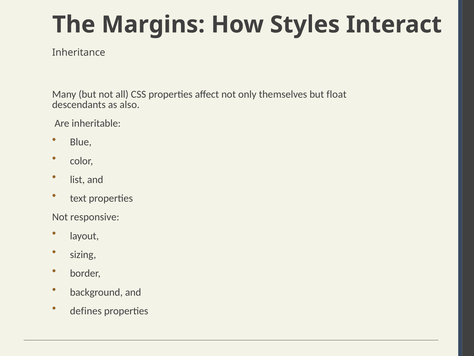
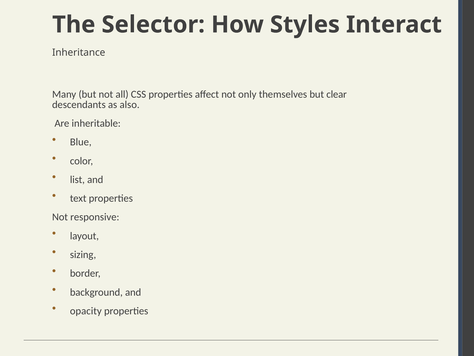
Margins: Margins -> Selector (153, 25)
float: float -> clear (337, 94)
defines: defines -> opacity (86, 311)
